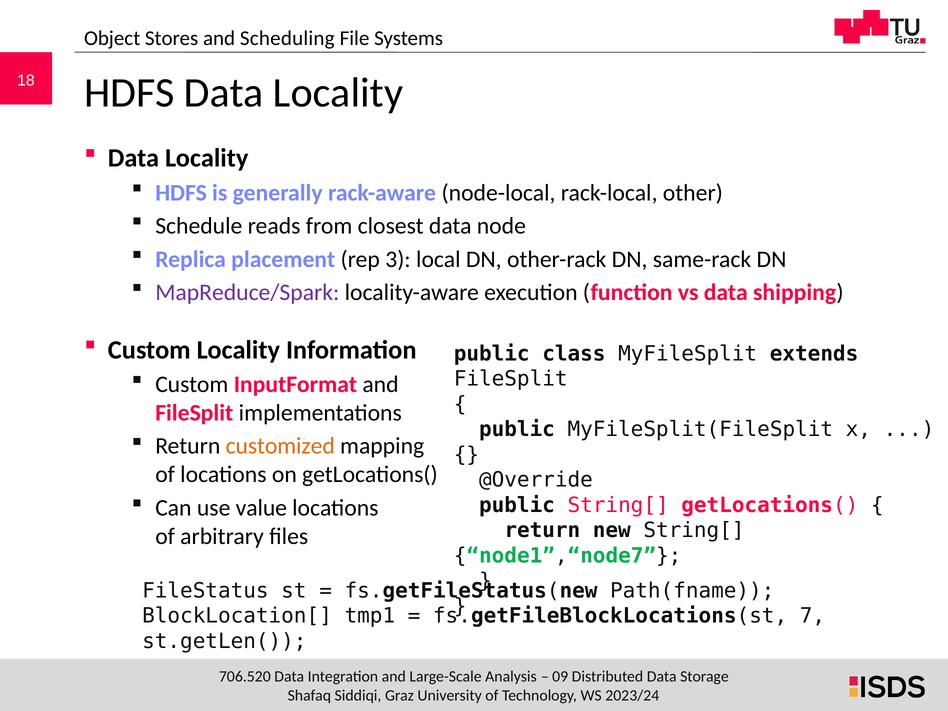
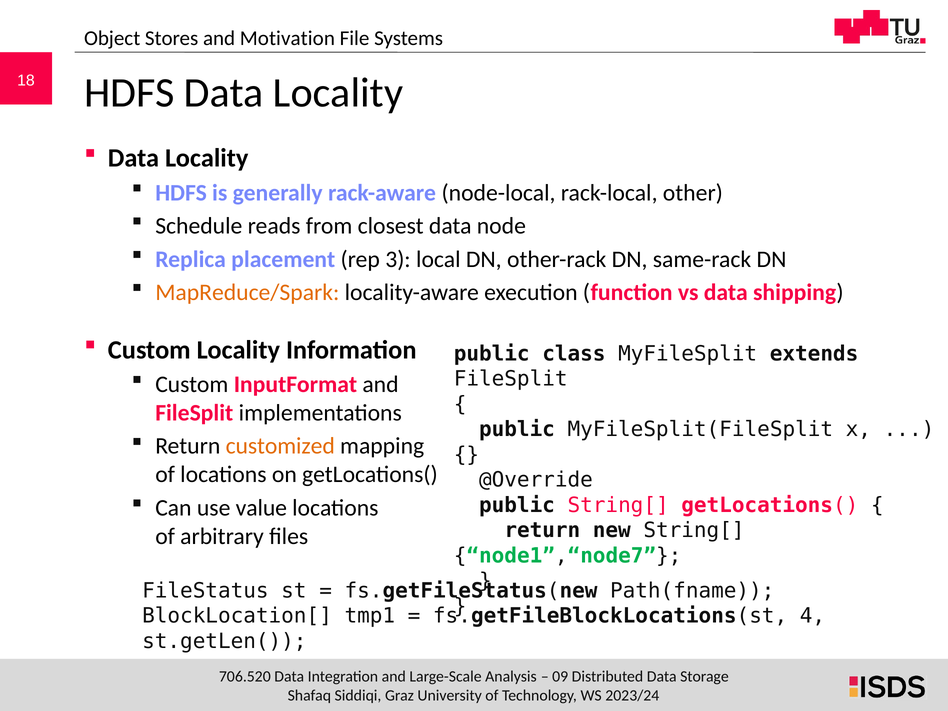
Scheduling: Scheduling -> Motivation (287, 39)
MapReduce/Spark colour: purple -> orange (247, 292)
7: 7 -> 4 (812, 616)
